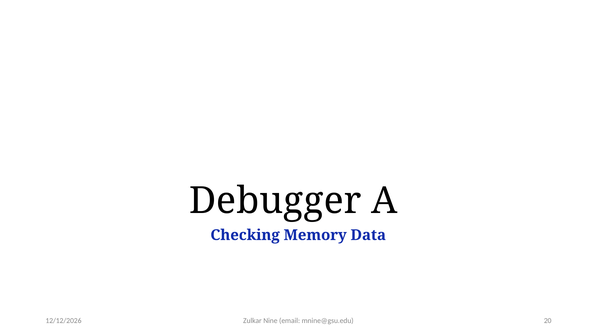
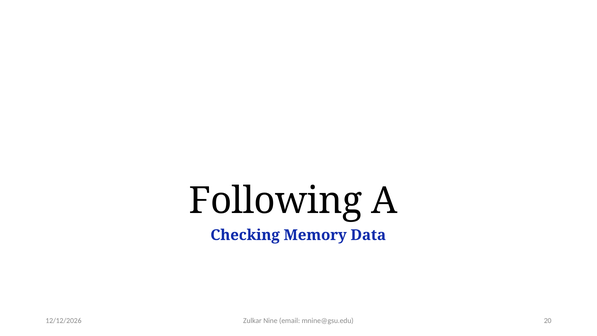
Debugger: Debugger -> Following (275, 201)
